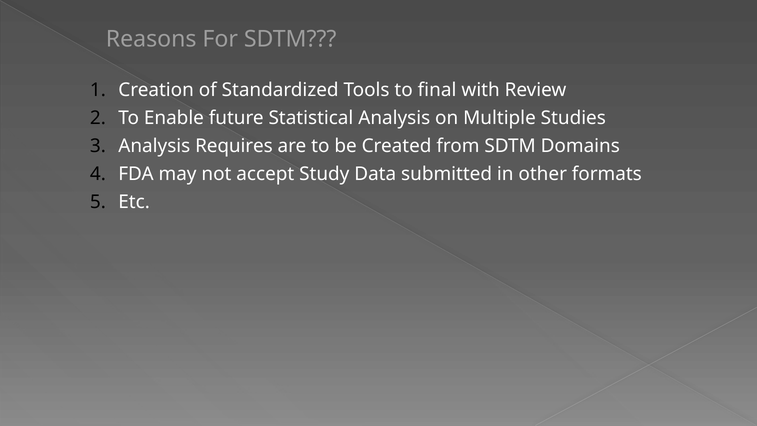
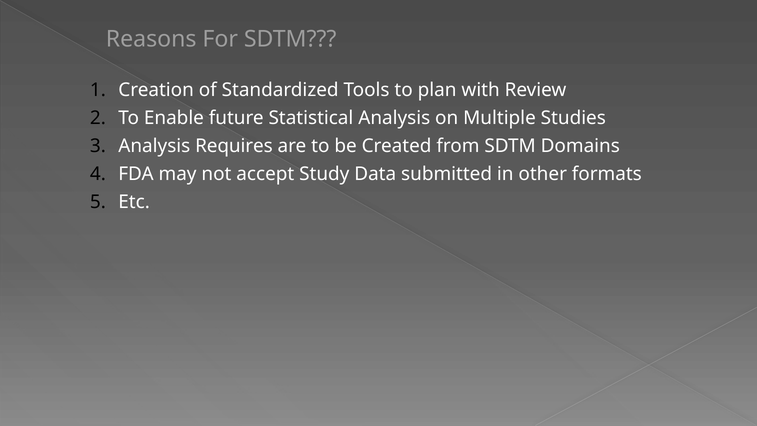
final: final -> plan (437, 90)
